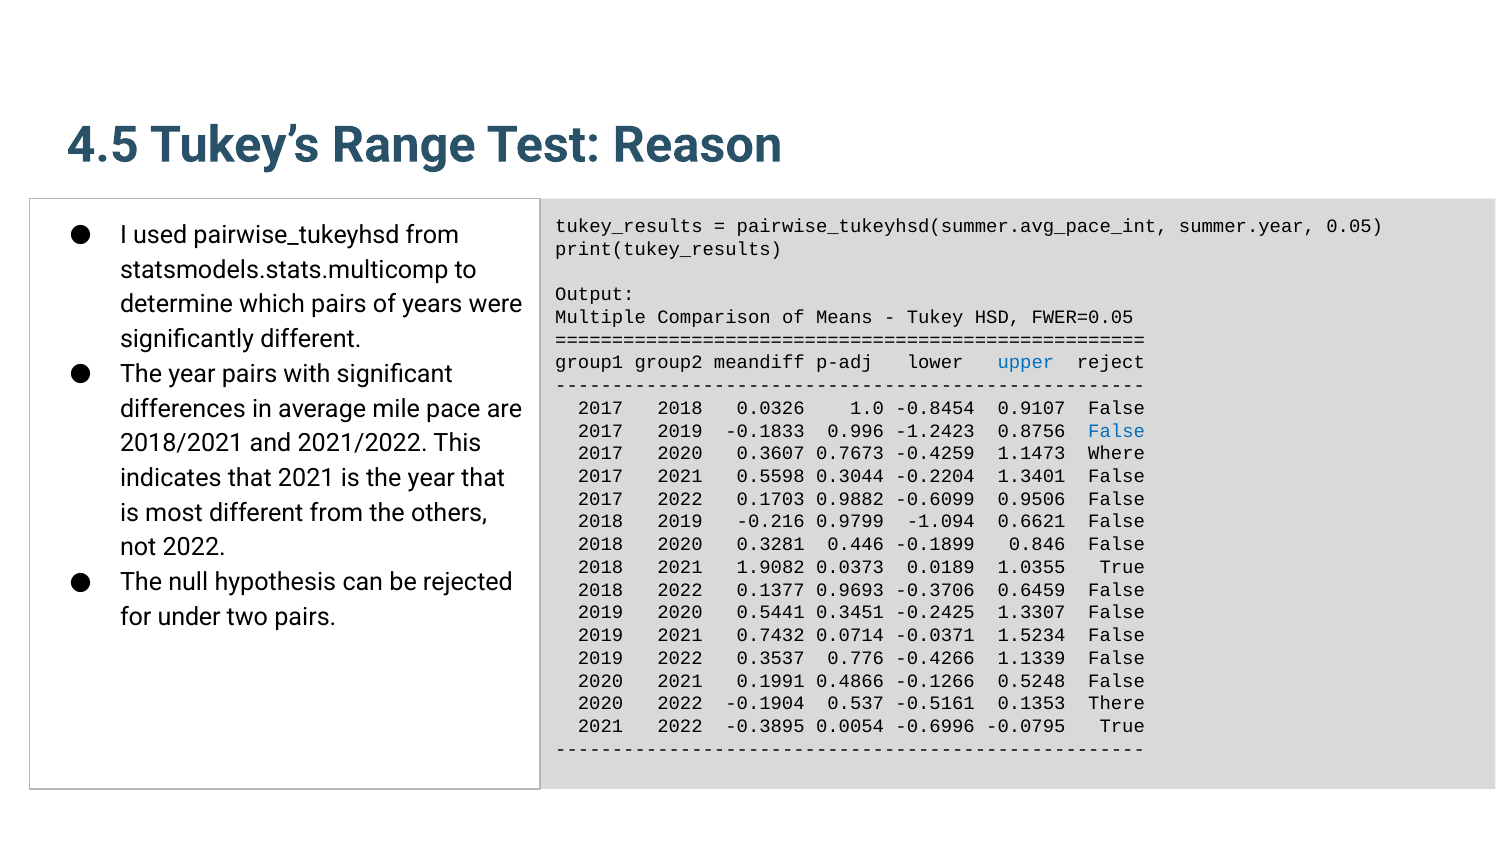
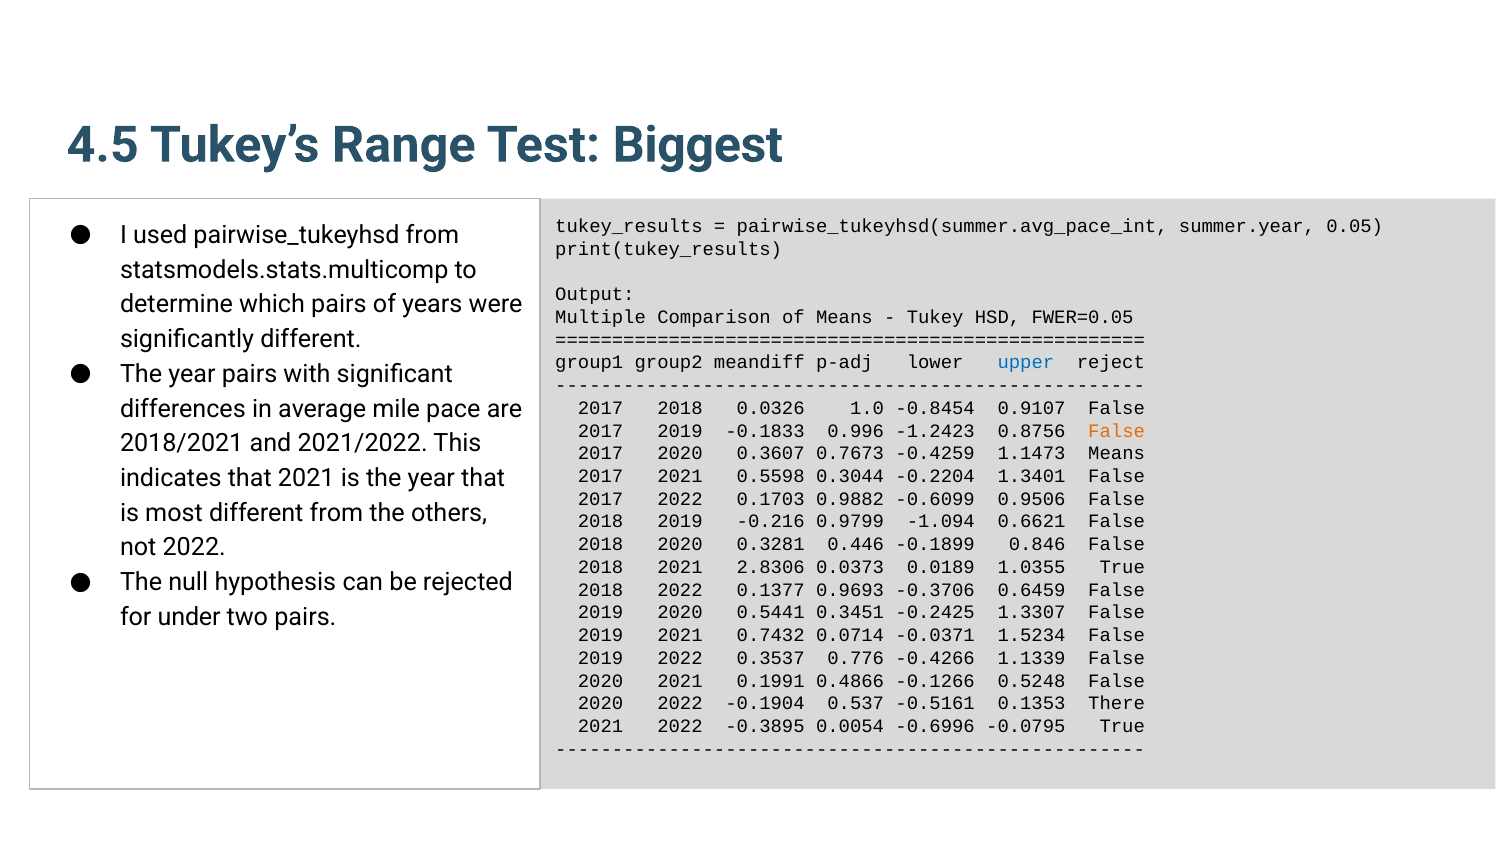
Reason: Reason -> Biggest (698, 145)
False colour: blue -> orange (1117, 431)
1.1473 Where: Where -> Means (1117, 454)
1.9082: 1.9082 -> 2.8306 (771, 567)
